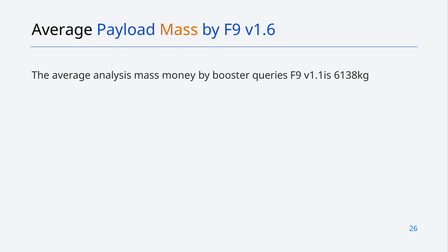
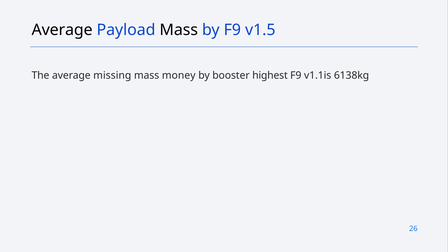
Mass colour: orange -> black (179, 30)
v1.6: v1.6 -> v1.5 (260, 30)
analysis: analysis -> missing (112, 76)
queries: queries -> highest (270, 76)
